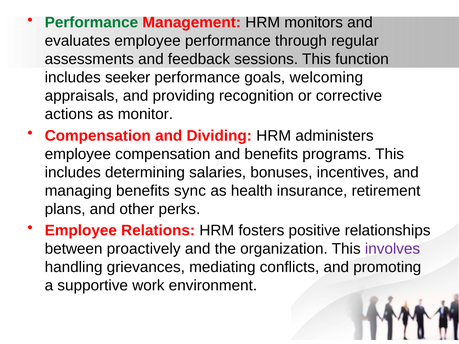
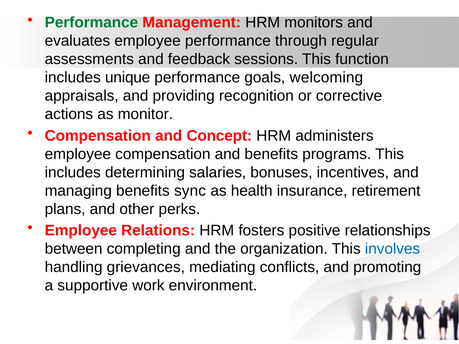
seeker: seeker -> unique (128, 78)
Dividing: Dividing -> Concept (219, 136)
proactively: proactively -> completing (144, 249)
involves colour: purple -> blue (393, 249)
